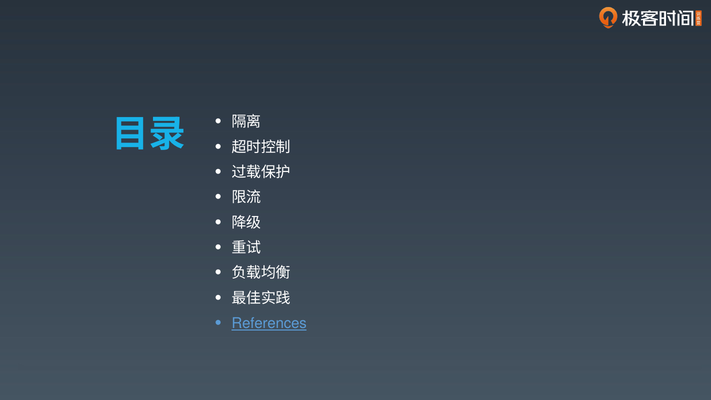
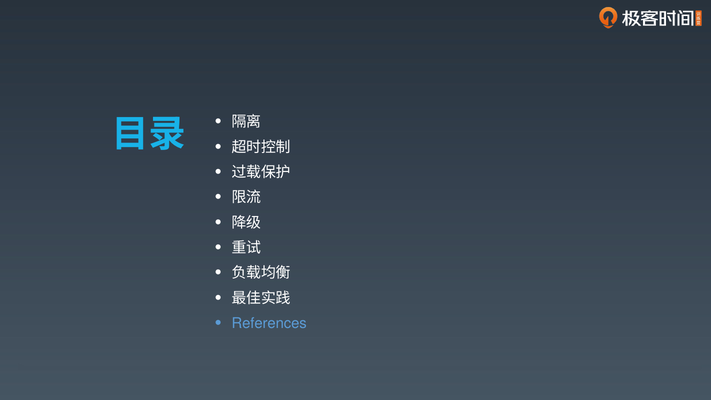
References underline: present -> none (269, 323)
